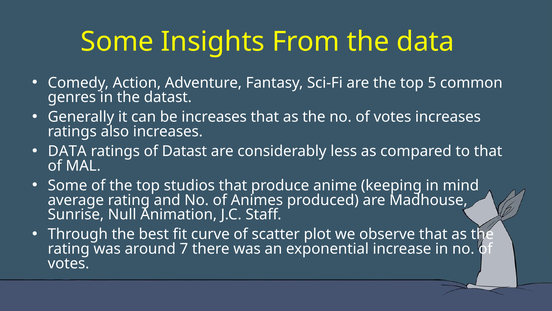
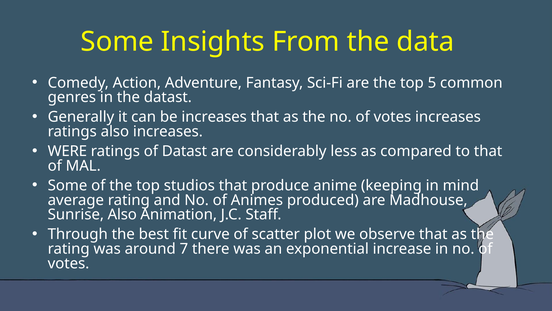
DATA: DATA -> WERE (67, 151)
Sunrise Null: Null -> Also (122, 214)
